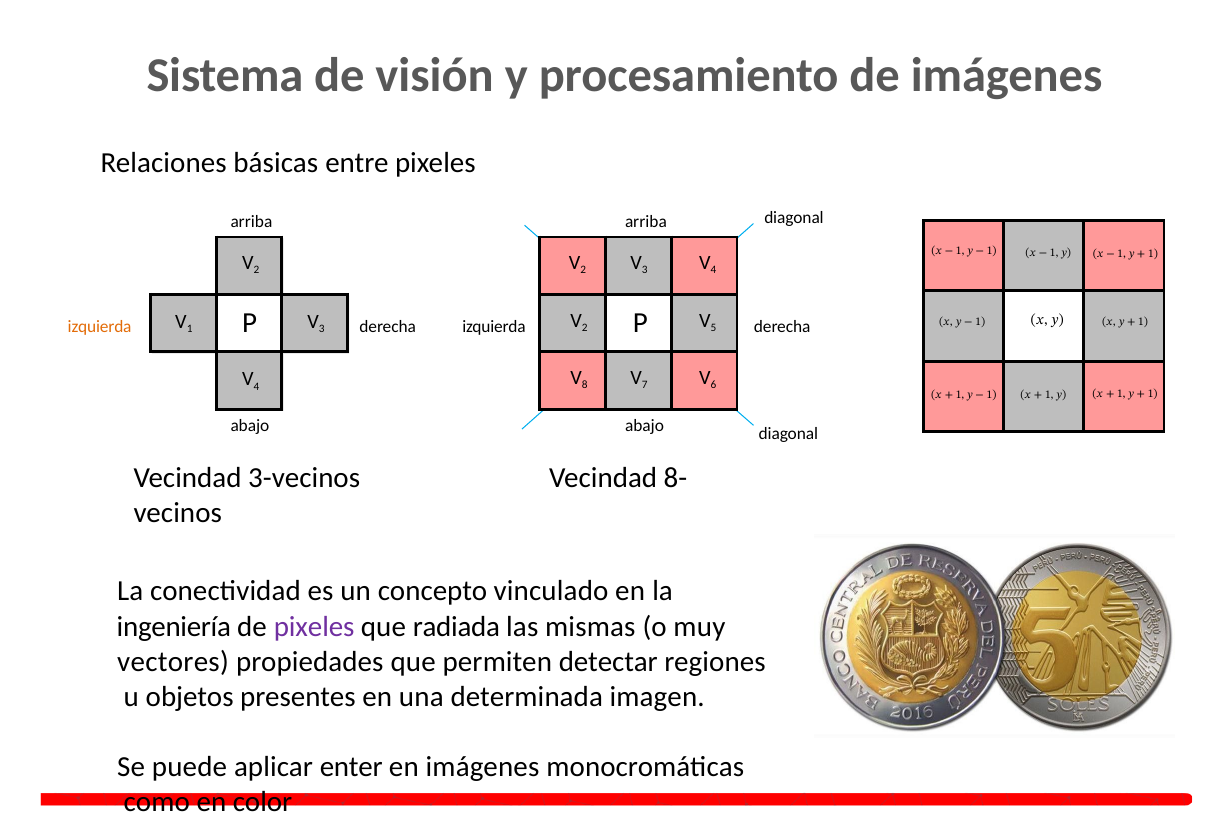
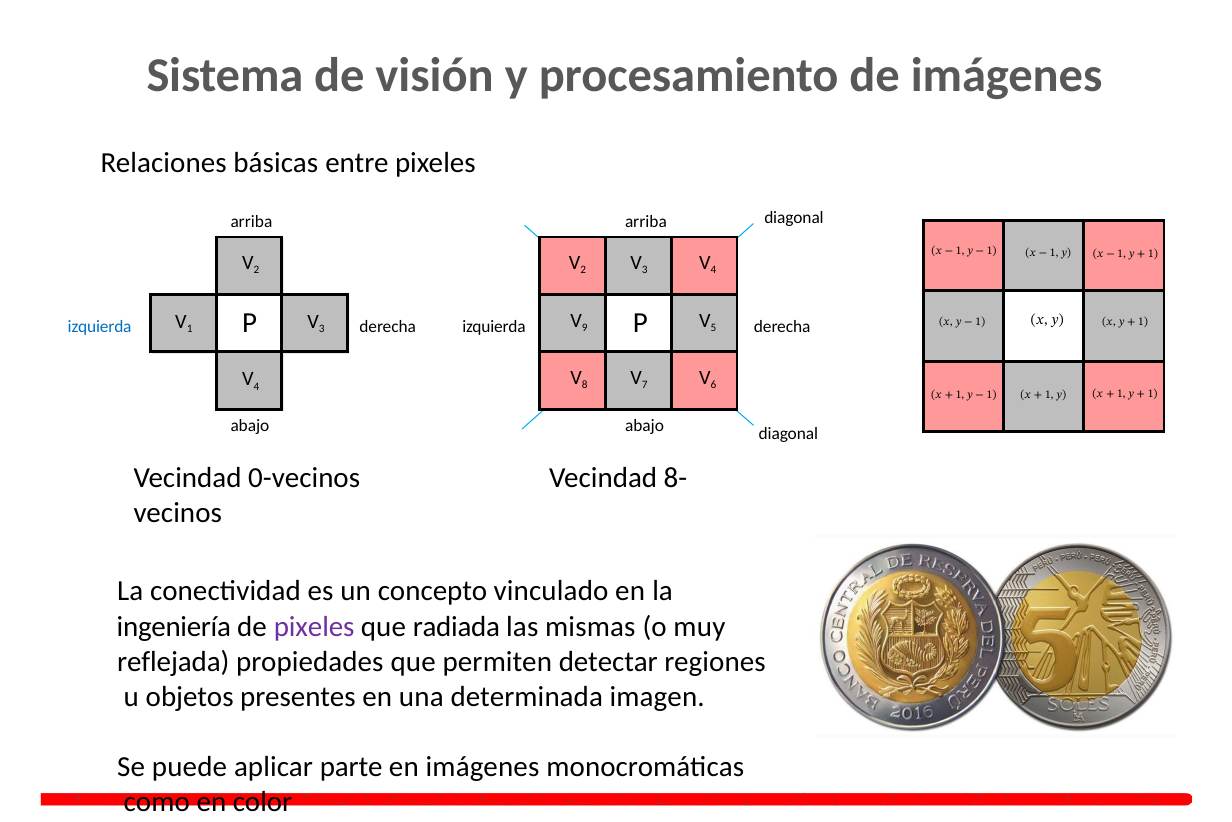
2: 2 -> 9 (585, 328)
izquierda colour: orange -> blue (100, 327)
3-vecinos: 3-vecinos -> 0-vecinos (304, 478)
vectores: vectores -> reflejada (173, 662)
enter: enter -> parte (351, 766)
